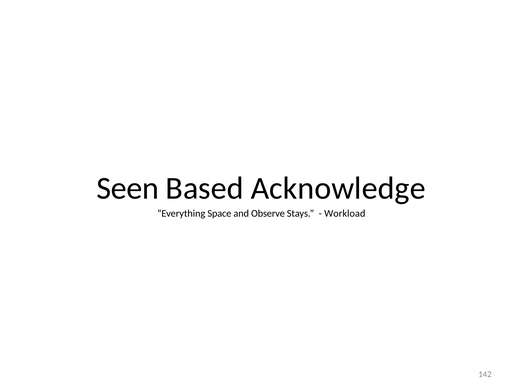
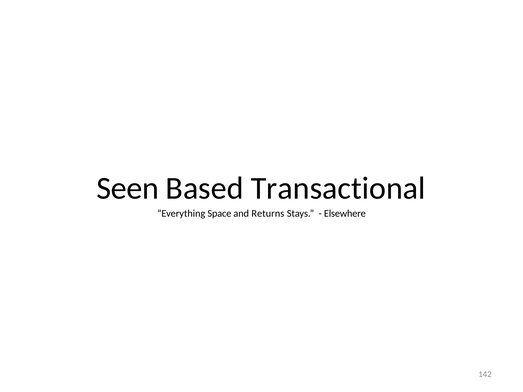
Acknowledge: Acknowledge -> Transactional (338, 188)
Observe: Observe -> Returns (268, 214)
Workload: Workload -> Elsewhere (345, 214)
